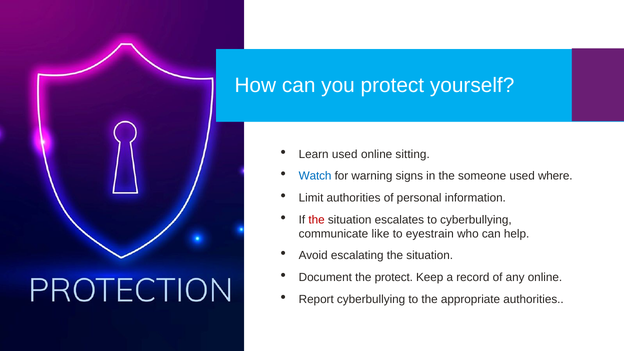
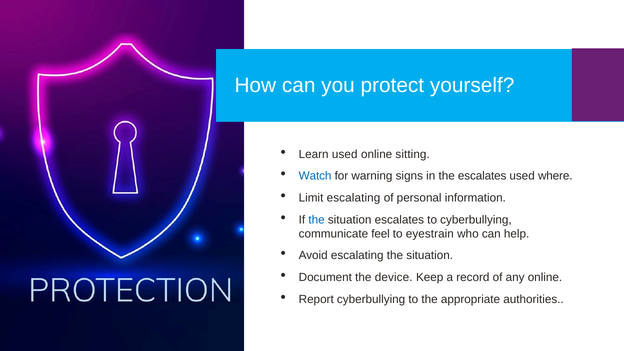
the someone: someone -> escalates (482, 176)
Limit authorities: authorities -> escalating (354, 198)
the colour: red -> blue (317, 220)
like: like -> feel (381, 234)
the protect: protect -> device (394, 277)
